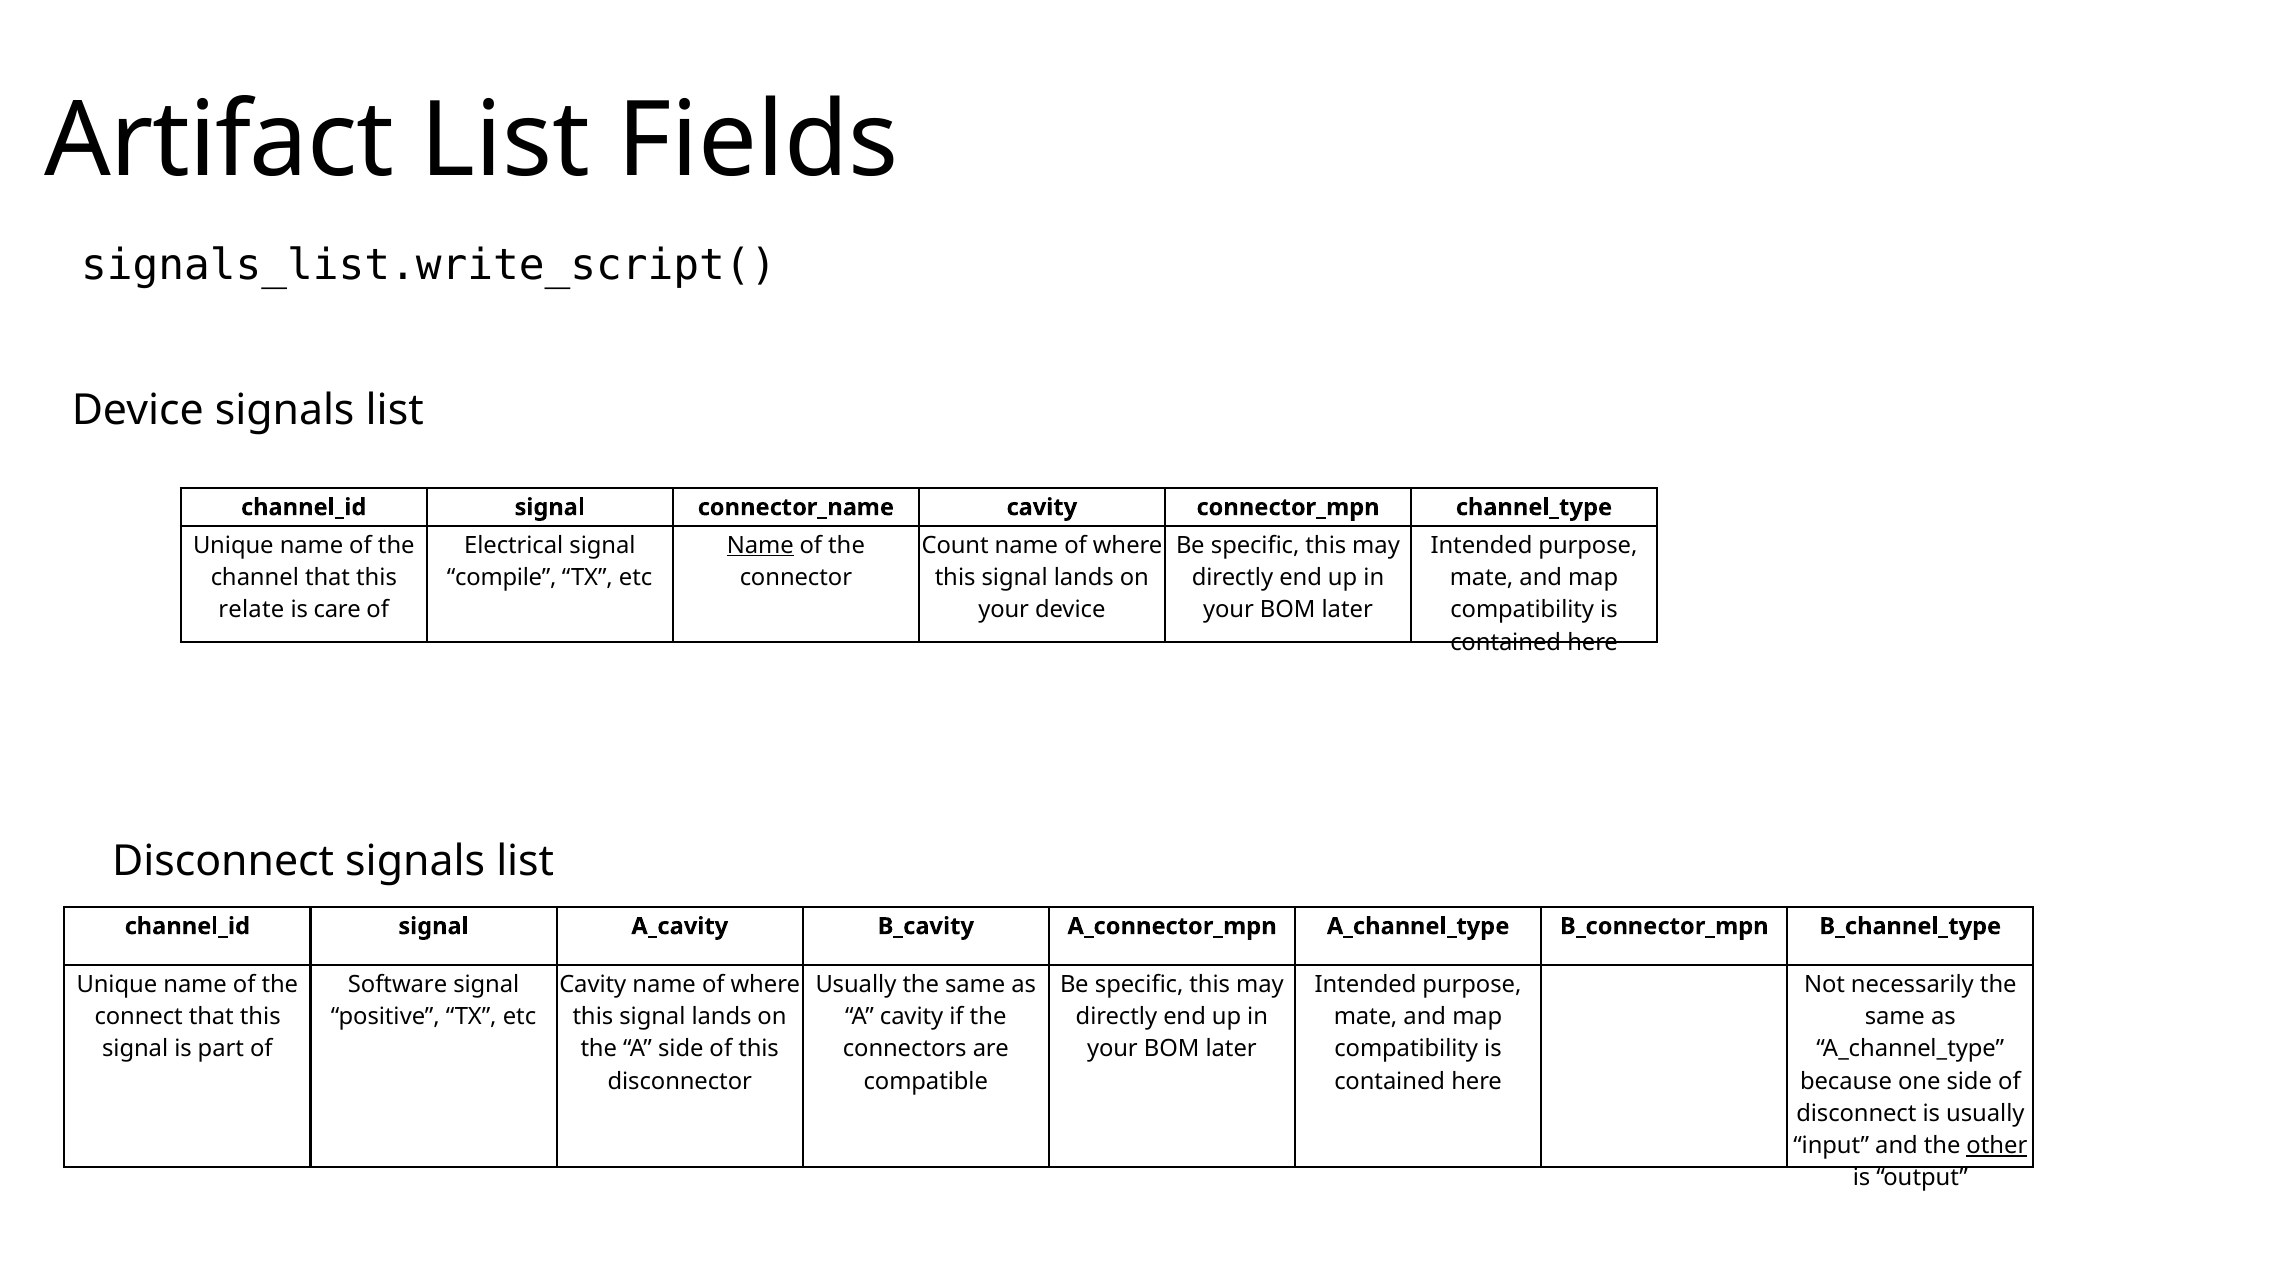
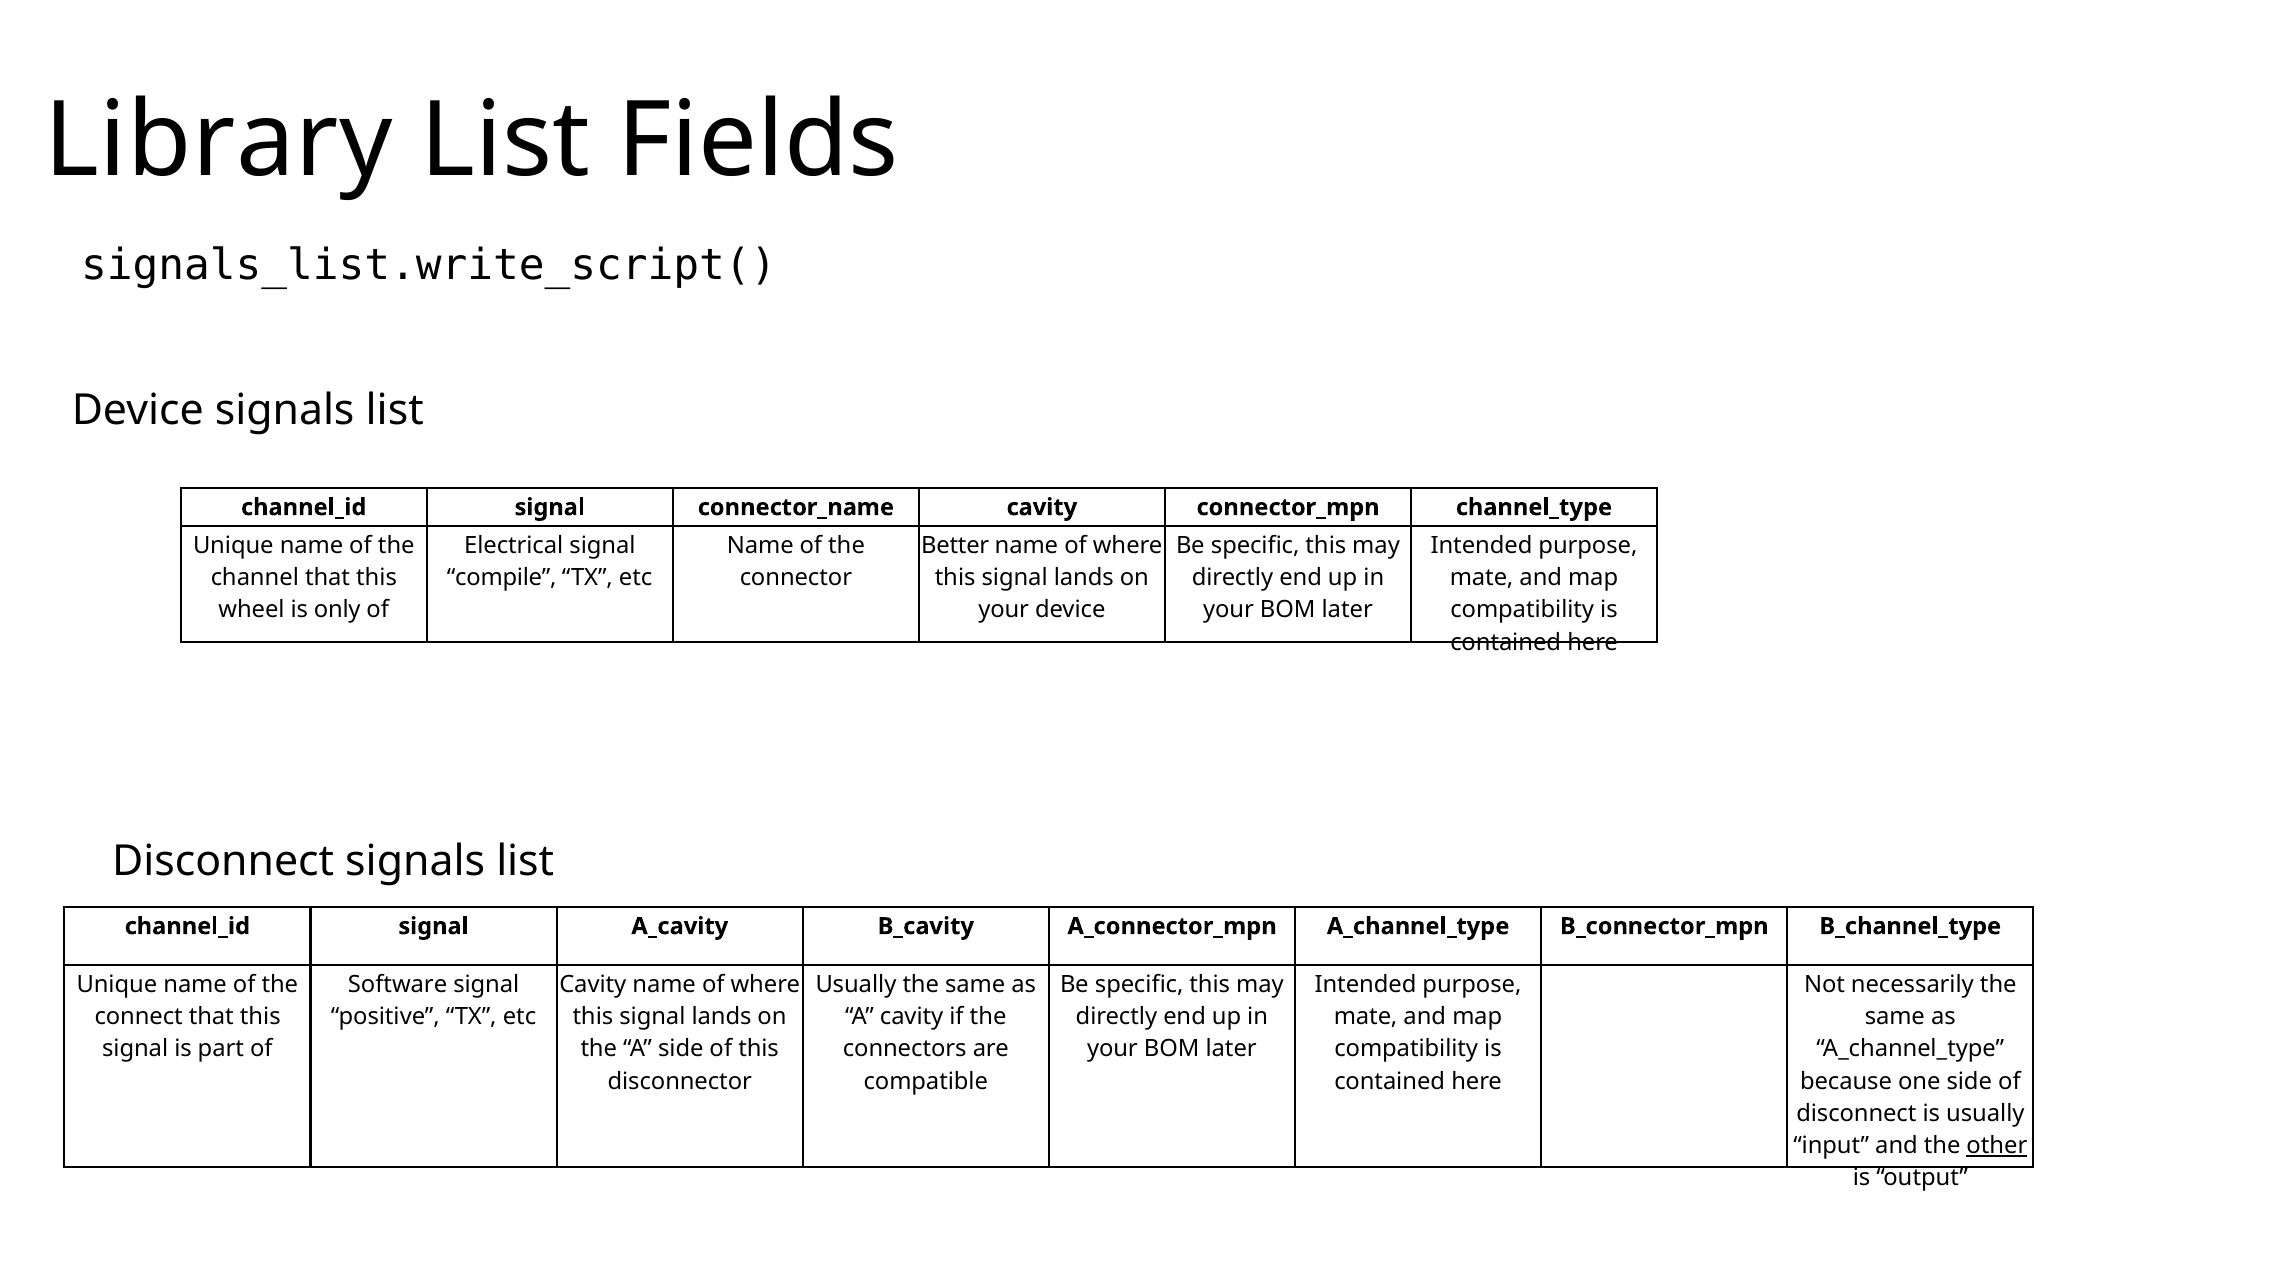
Artifact: Artifact -> Library (219, 141)
Name underline: present -> none (760, 545)
Count: Count -> Better (955, 545)
relate: relate -> wheel (251, 610)
care: care -> only (337, 610)
